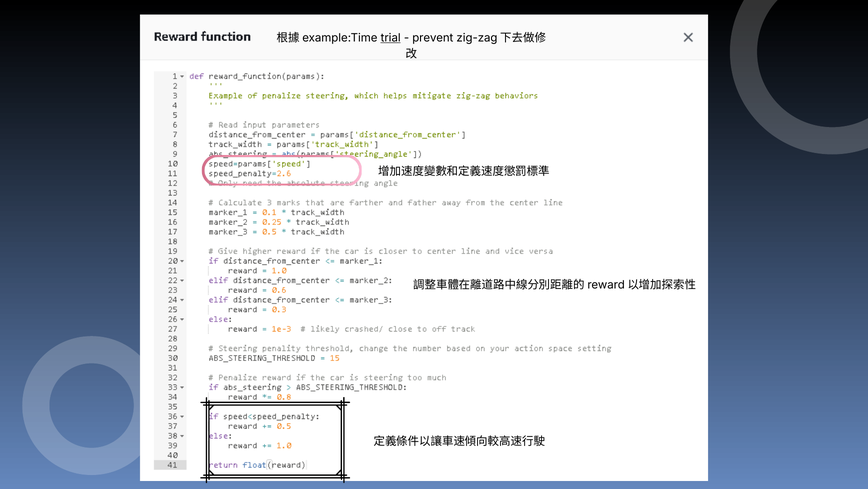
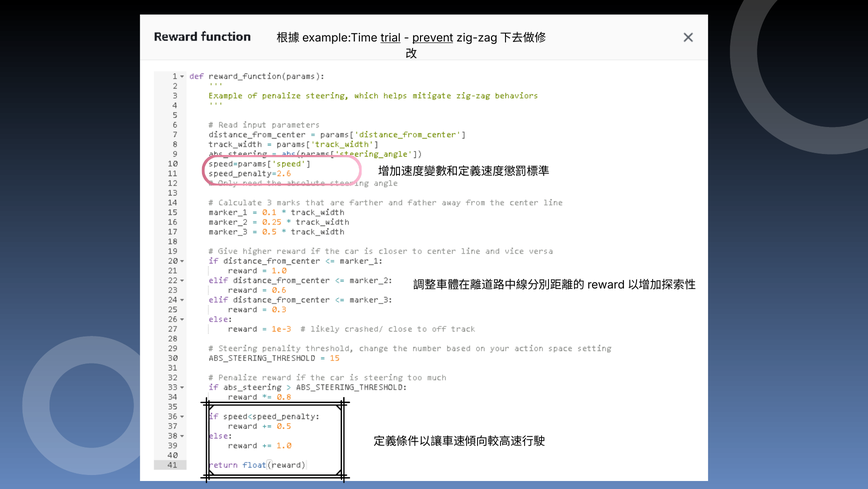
prevent underline: none -> present (433, 38)
